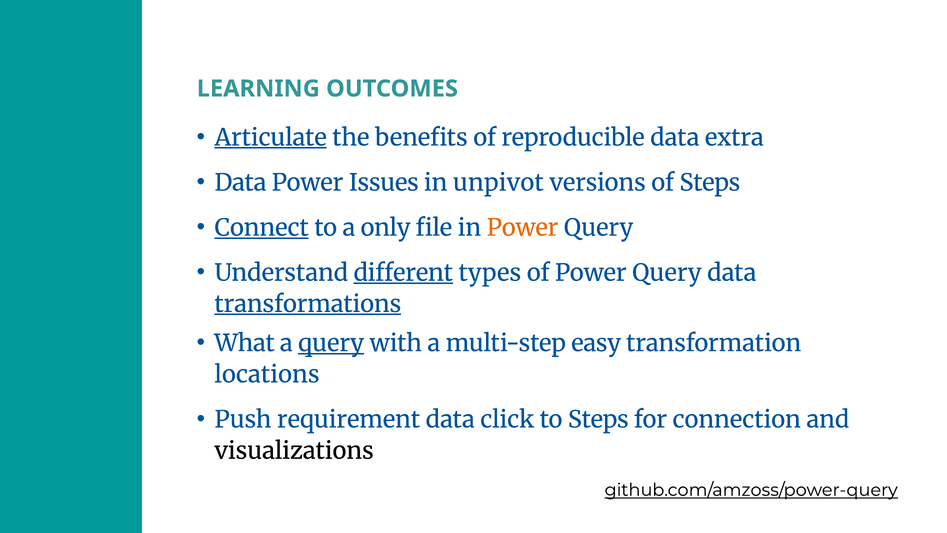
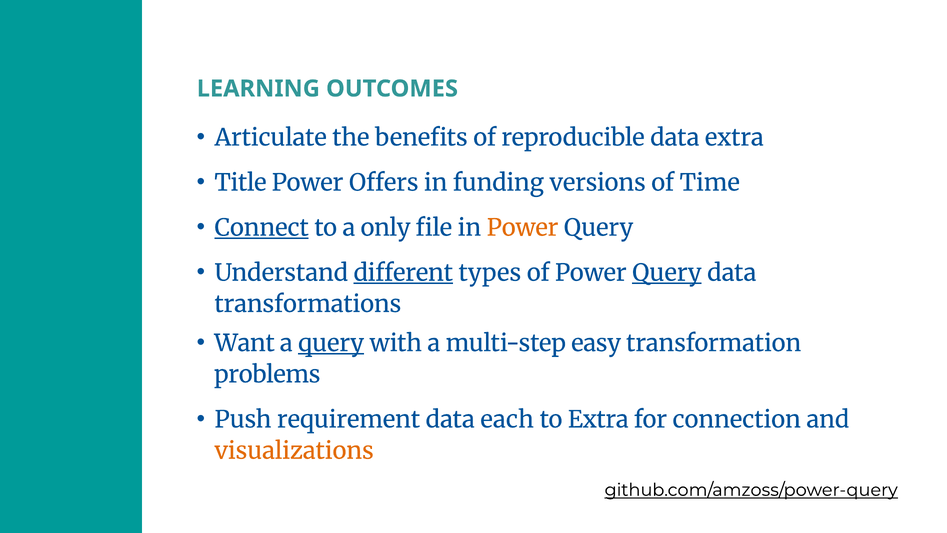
Articulate underline: present -> none (271, 138)
Data: Data -> Title (240, 183)
Issues: Issues -> Offers (384, 183)
unpivot: unpivot -> funding (498, 183)
of Steps: Steps -> Time (710, 183)
Query underline: none -> present (667, 273)
transformations underline: present -> none (308, 304)
What: What -> Want (245, 343)
locations: locations -> problems (267, 374)
click: click -> each (507, 419)
to Steps: Steps -> Extra (598, 419)
visualizations colour: black -> orange (294, 451)
